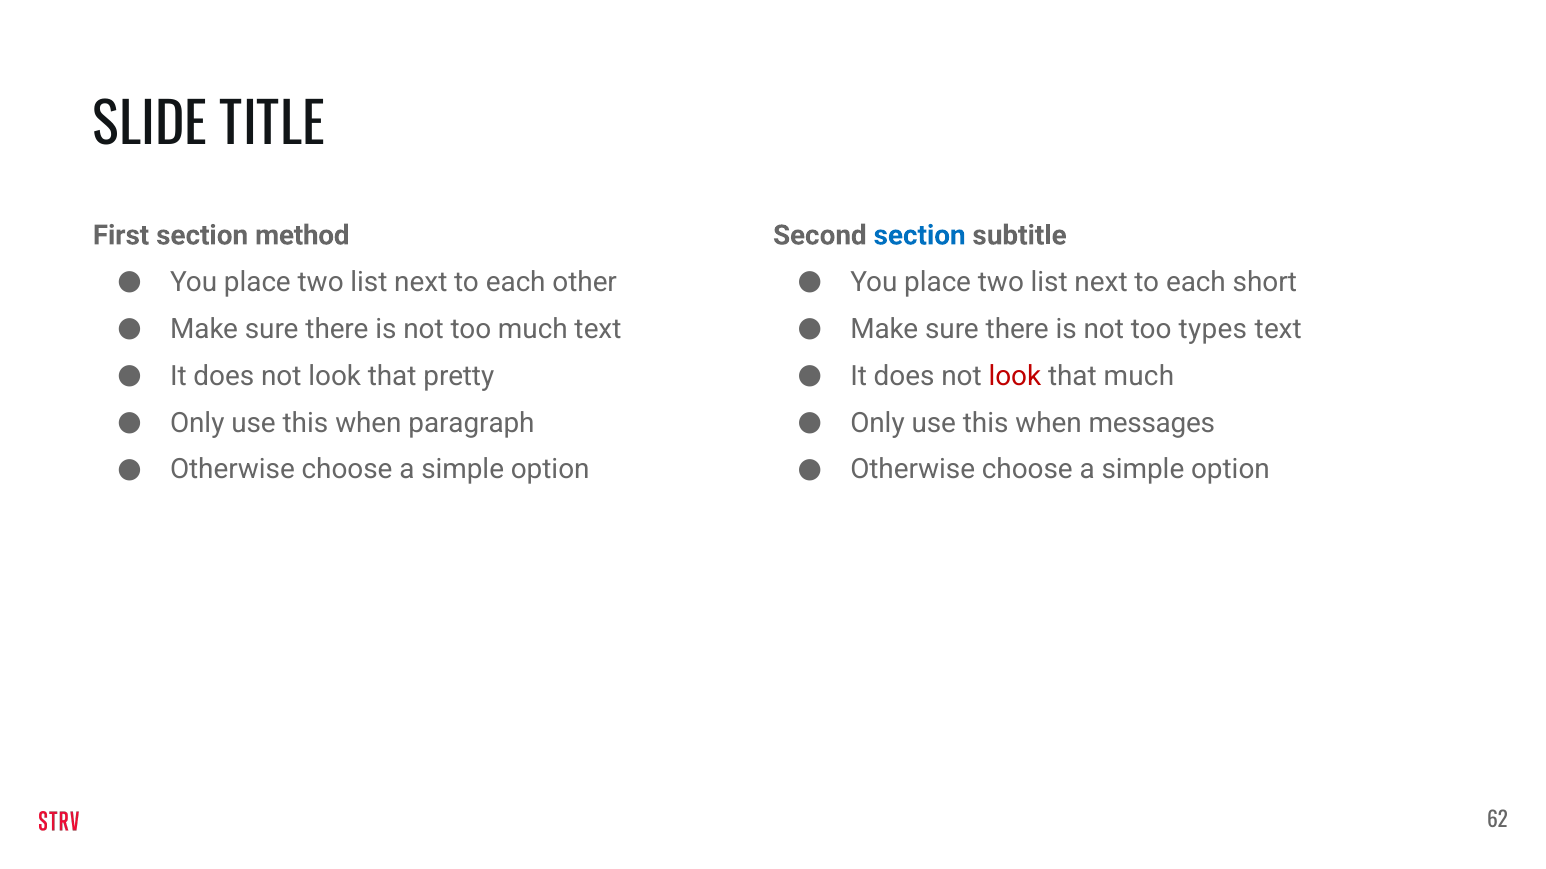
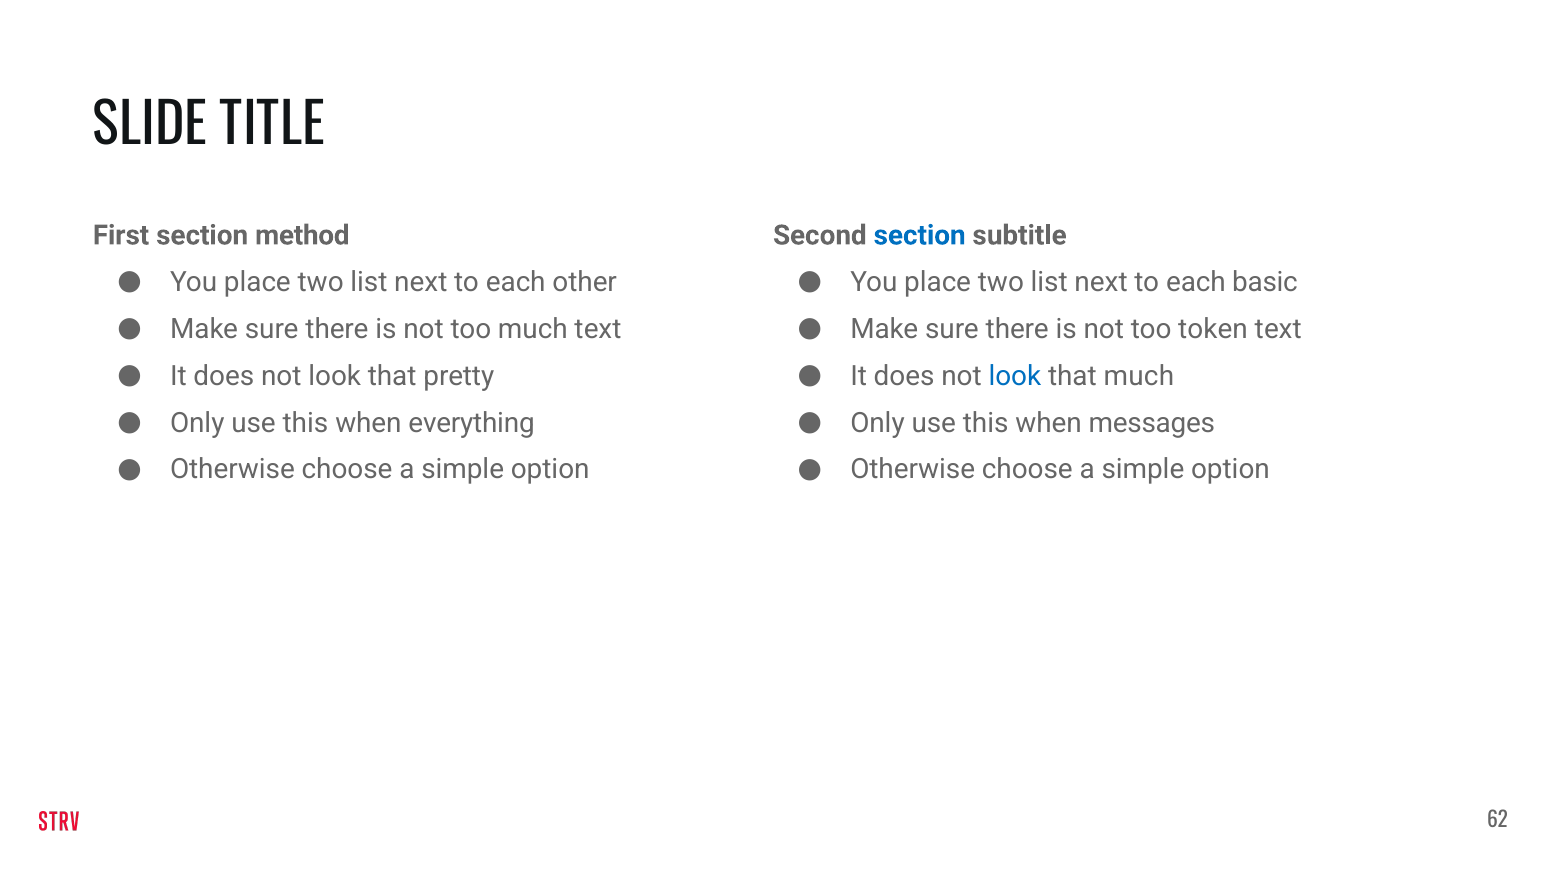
short: short -> basic (1265, 282)
types: types -> token (1213, 329)
look colour: red -> blue (1015, 376)
paragraph: paragraph -> everything (472, 423)
